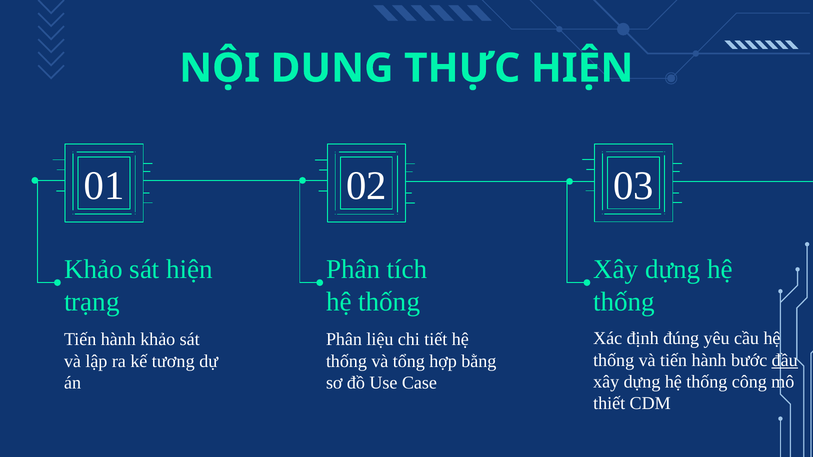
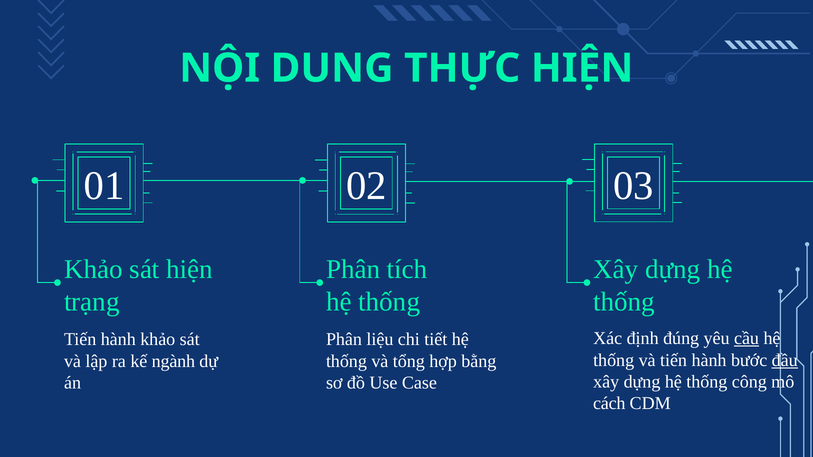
cầu underline: none -> present (747, 339)
tương: tương -> ngành (173, 361)
thiết: thiết -> cách (609, 404)
